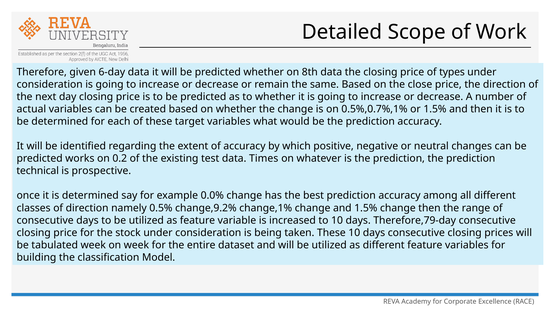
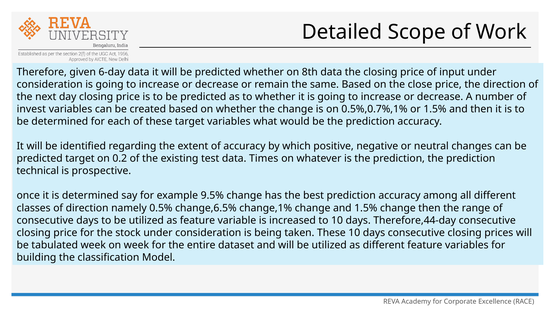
types: types -> input (452, 72)
actual: actual -> invest (31, 109)
predicted works: works -> target (80, 159)
0.0%: 0.0% -> 9.5% (212, 196)
change,9.2%: change,9.2% -> change,6.5% (206, 208)
Therefore,79-day: Therefore,79-day -> Therefore,44-day (415, 221)
